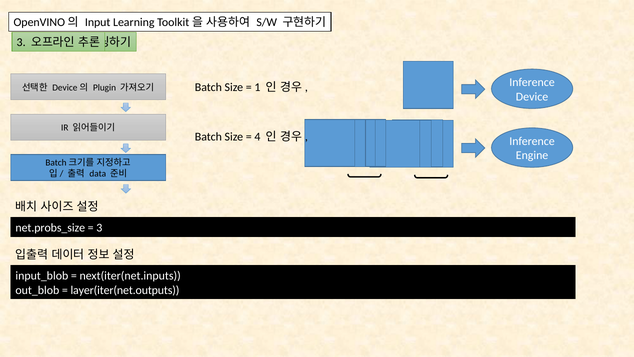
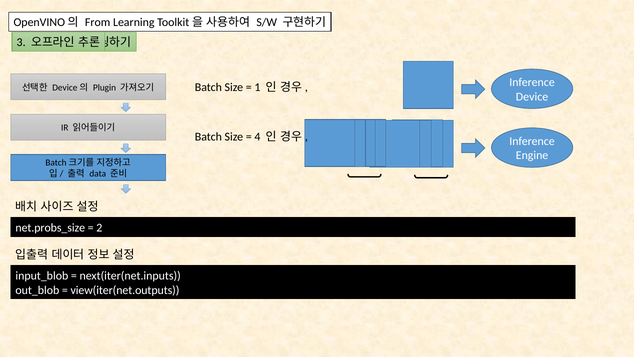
Input: Input -> From (98, 22)
3: 3 -> 2 (99, 228)
layer(iter(net.outputs: layer(iter(net.outputs -> view(iter(net.outputs (125, 290)
